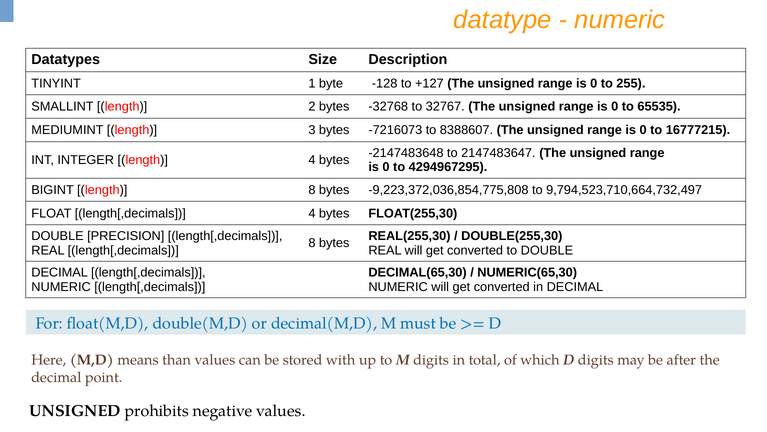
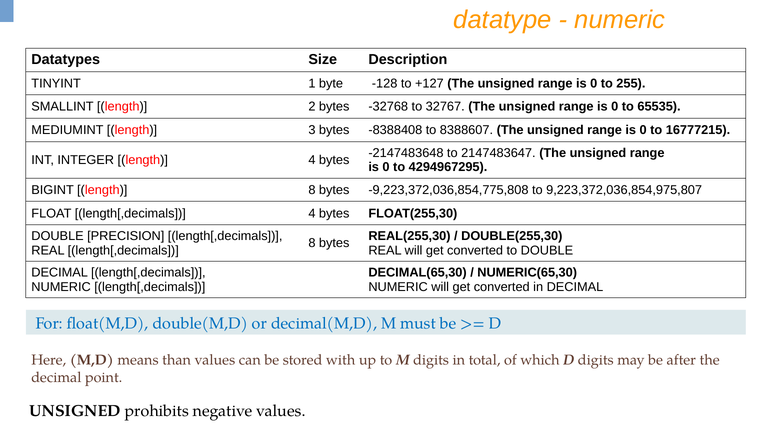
-7216073: -7216073 -> -8388408 (395, 130)
9,794,523,710,664,732,497: 9,794,523,710,664,732,497 -> 9,223,372,036,854,975,807 (624, 190)
